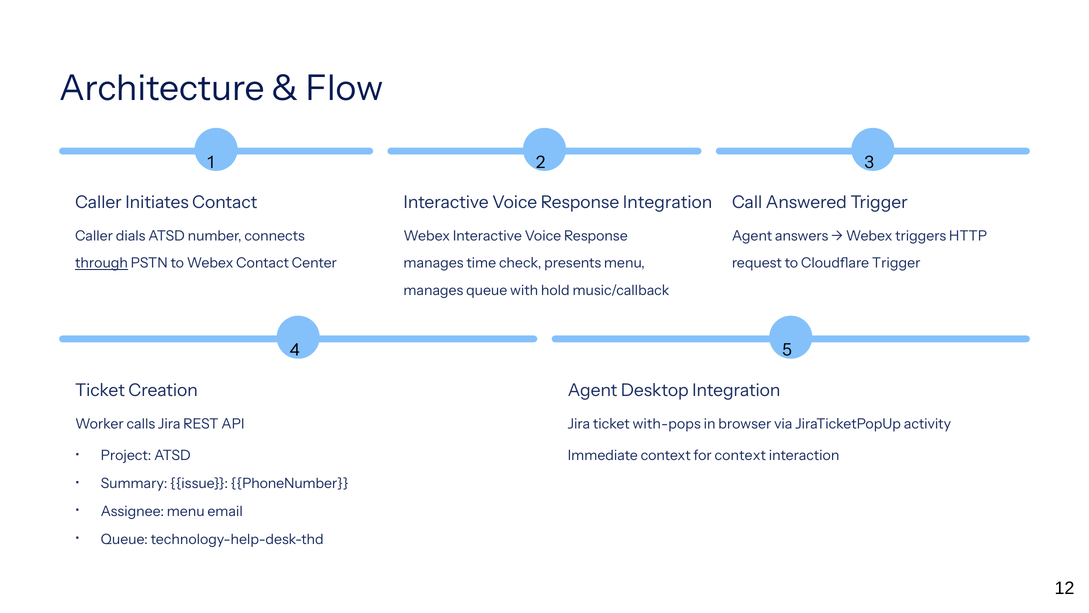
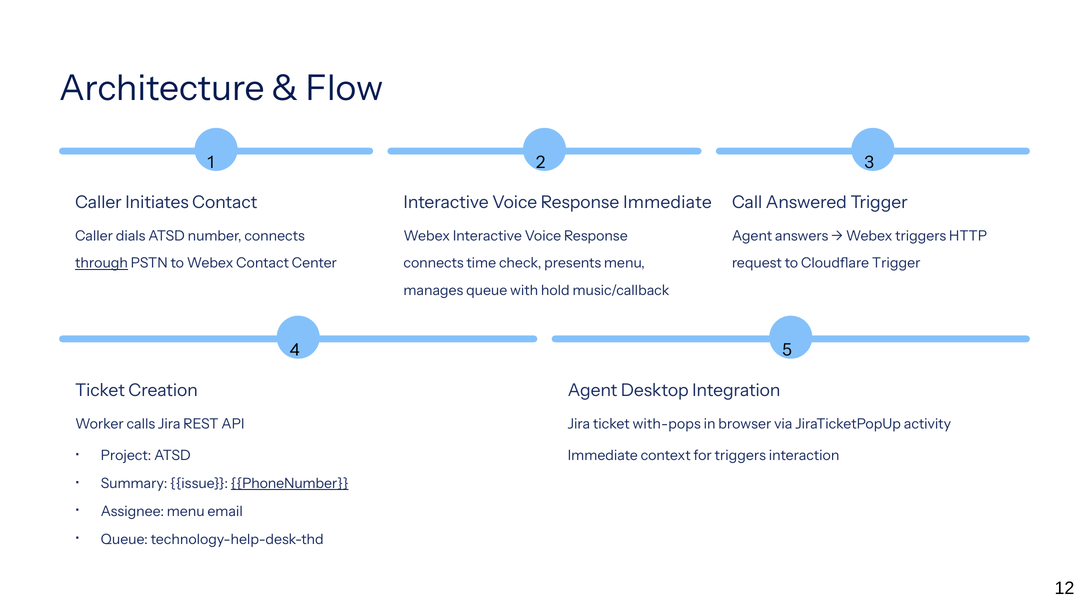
Response Integration: Integration -> Immediate (668, 203)
manages: manages -> connects (434, 263)
for context: context -> triggers (740, 455)
PhoneNumber underline: none -> present (290, 483)
